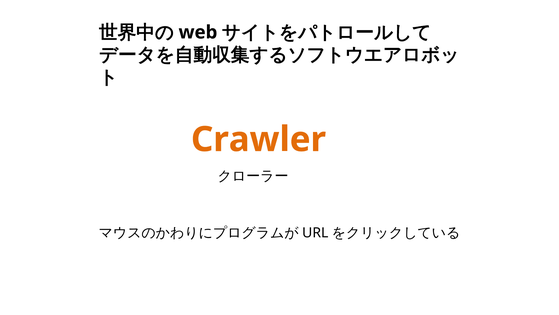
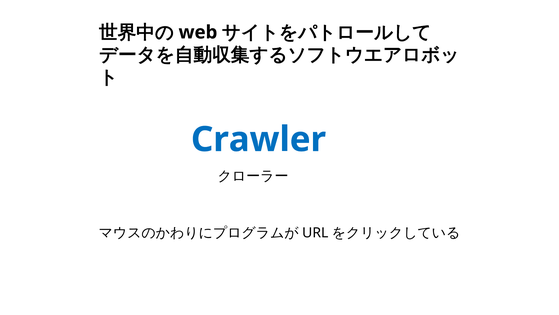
Crawler colour: orange -> blue (259, 139)
